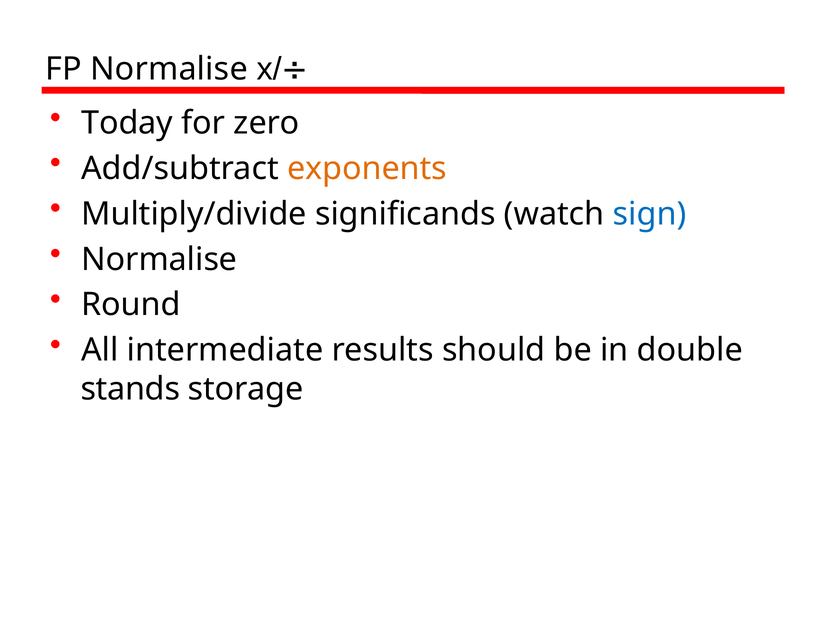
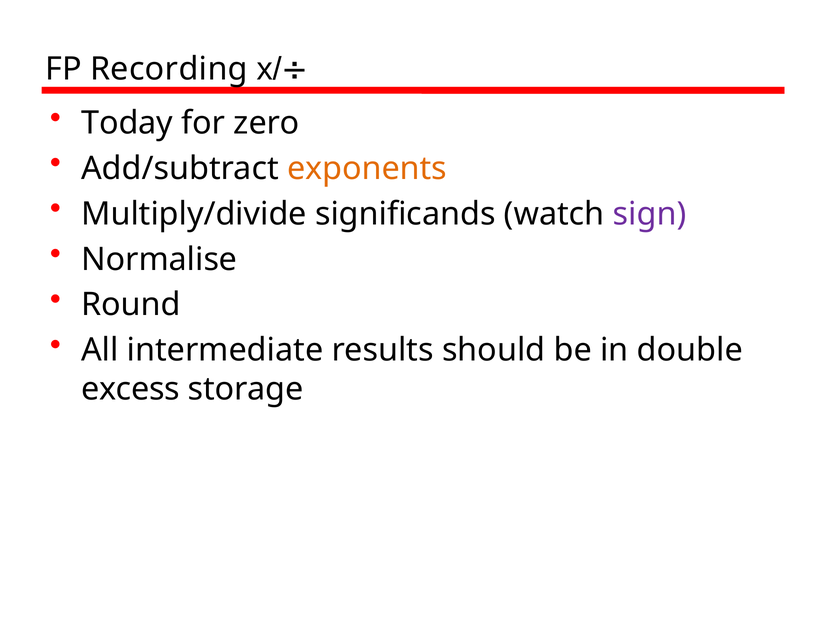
FP Normalise: Normalise -> Recording (169, 69)
sign colour: blue -> purple (650, 214)
stands: stands -> excess (130, 389)
